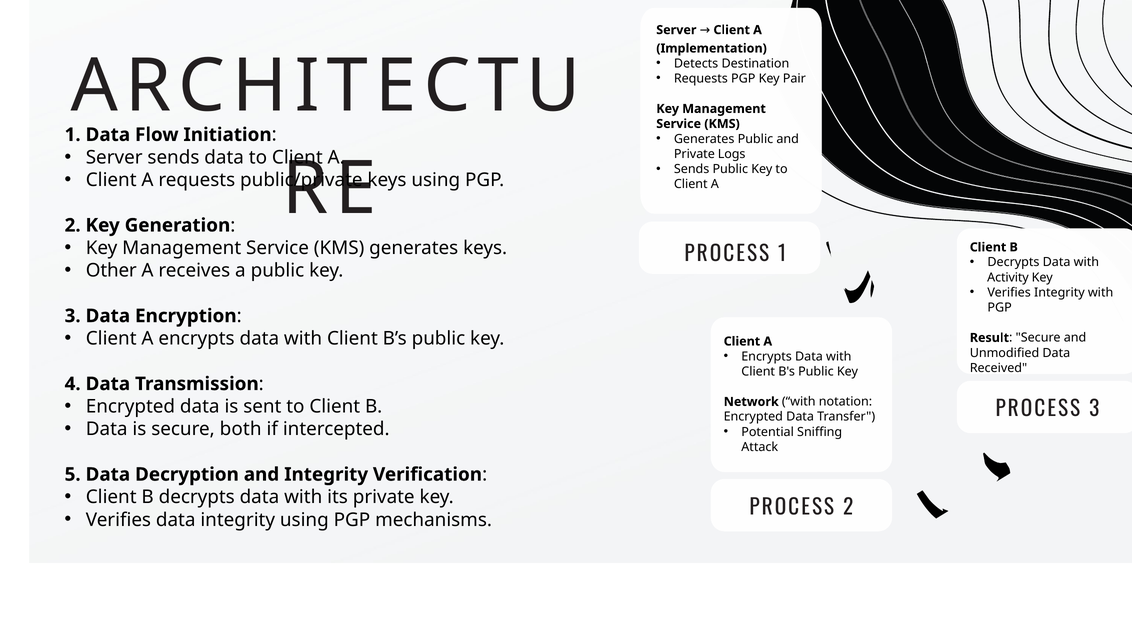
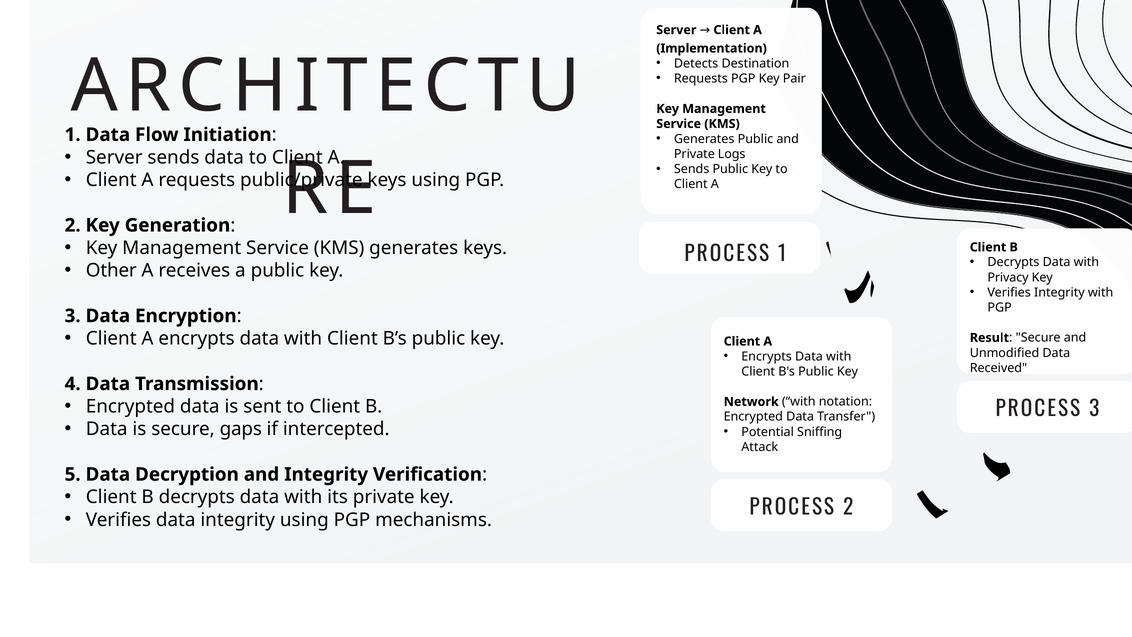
Activity: Activity -> Privacy (1008, 277)
both: both -> gaps (241, 429)
